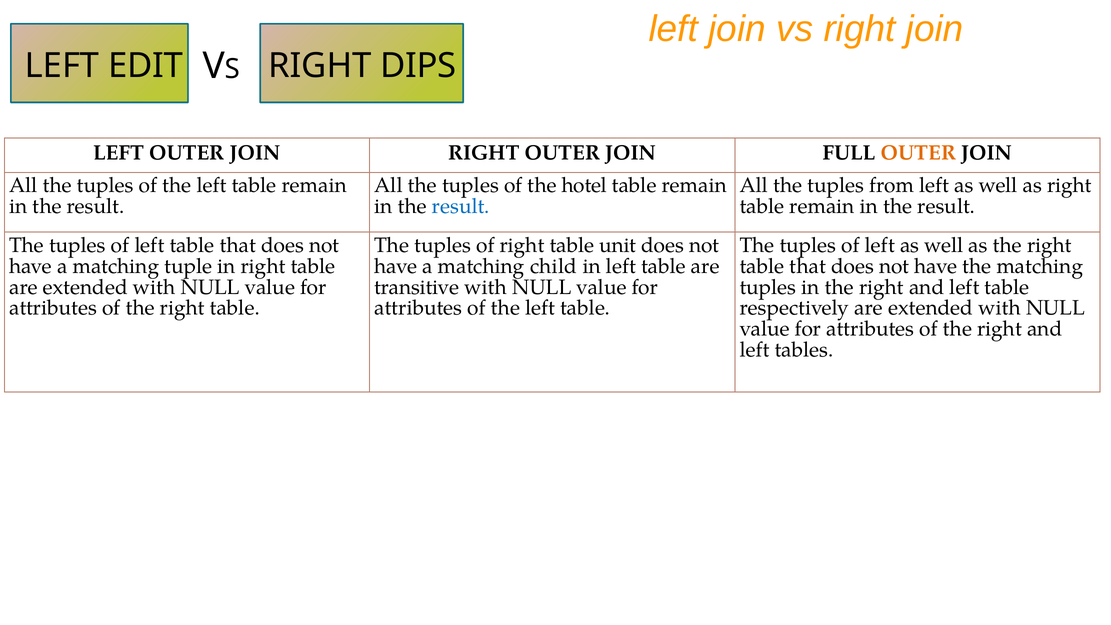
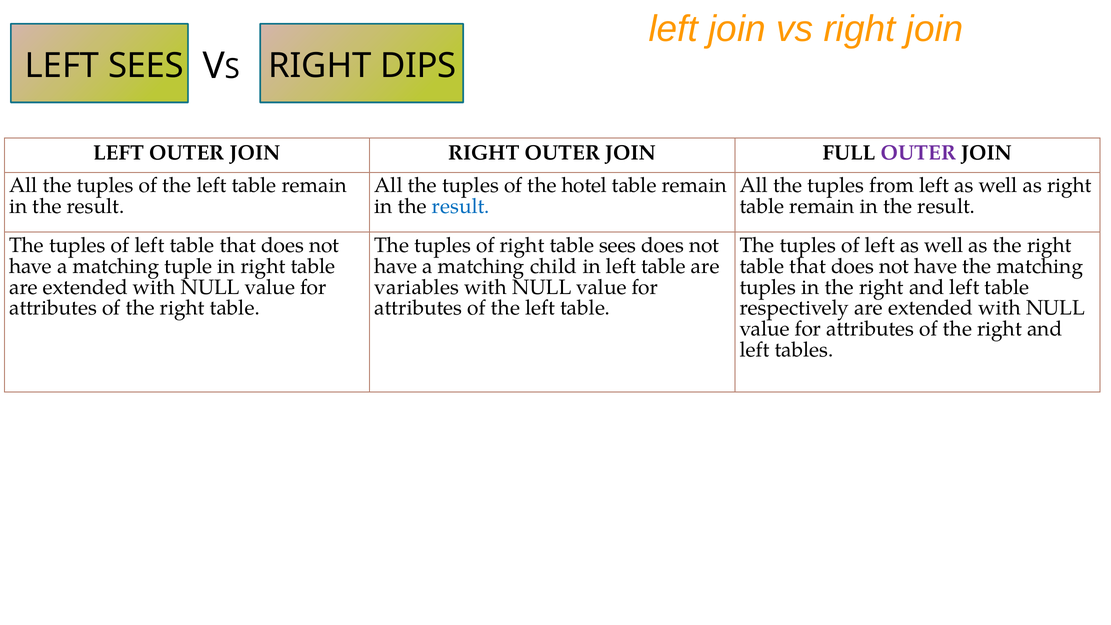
LEFT EDIT: EDIT -> SEES (146, 66)
OUTER colour: orange -> purple (918, 153)
table unit: unit -> sees (618, 245)
transitive: transitive -> variables (417, 287)
